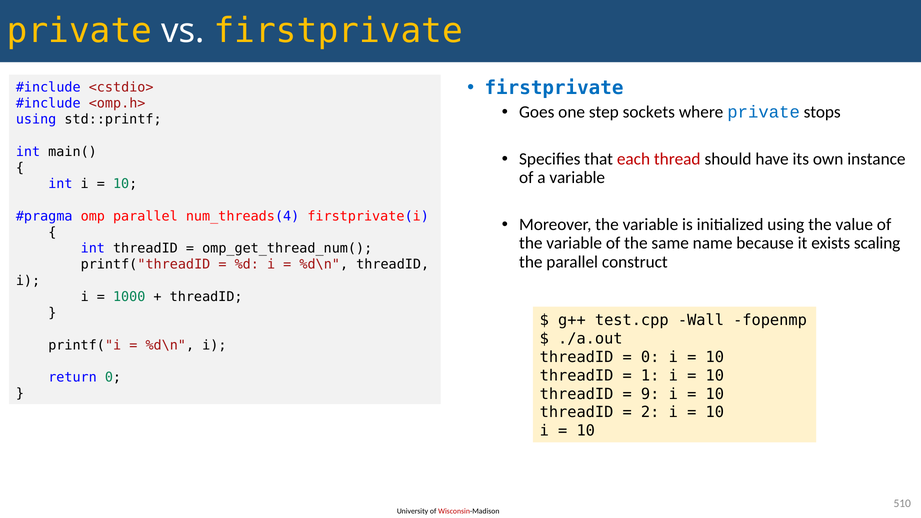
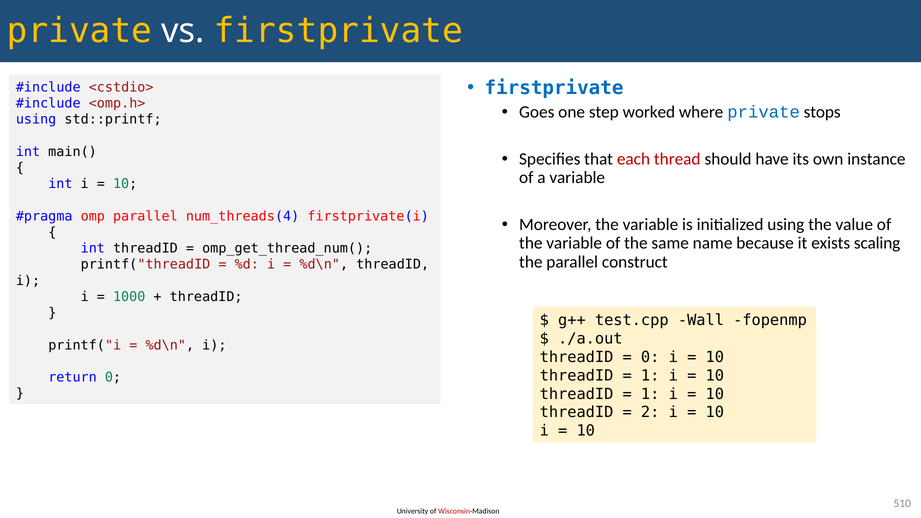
sockets: sockets -> worked (649, 112)
9: 9 -> 1 (650, 394)
